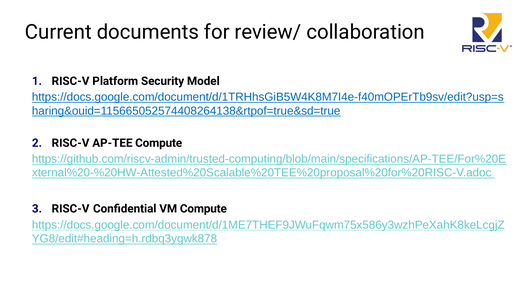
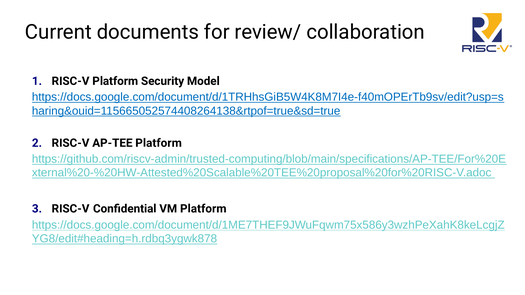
AP-TEE Compute: Compute -> Platform (159, 143)
VM Compute: Compute -> Platform (203, 209)
